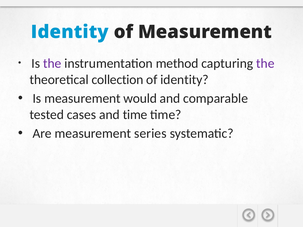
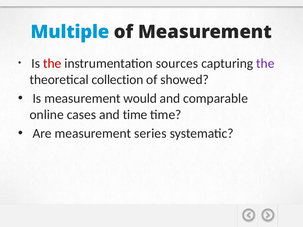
Identity: Identity -> Multiple (70, 32)
the colour: purple -> red (52, 64)
method: method -> sources (177, 64)
of identity: identity -> showed (185, 80)
tested: tested -> online (47, 115)
